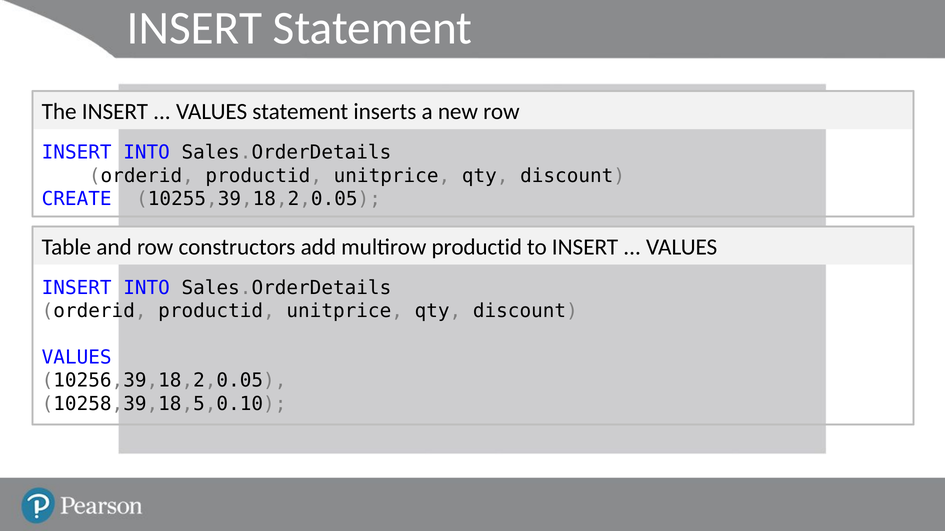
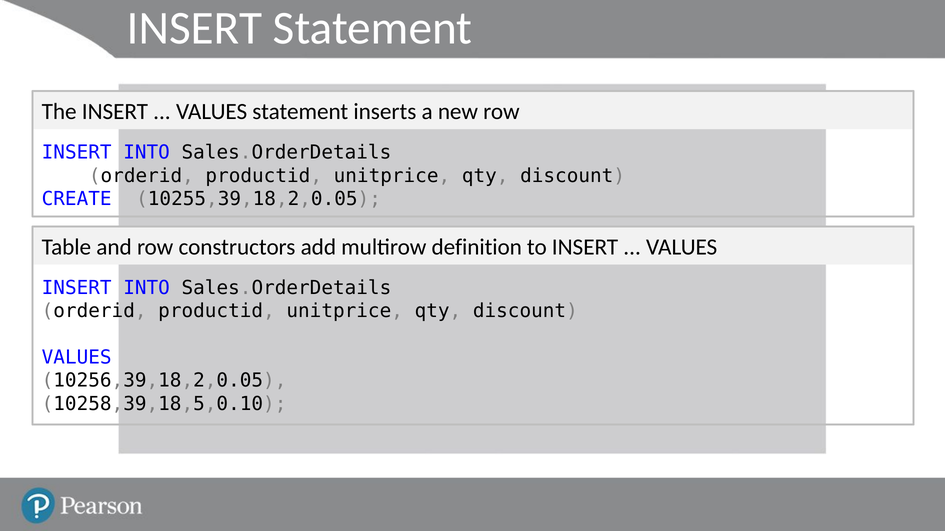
multirow productid: productid -> definition (477, 247)
